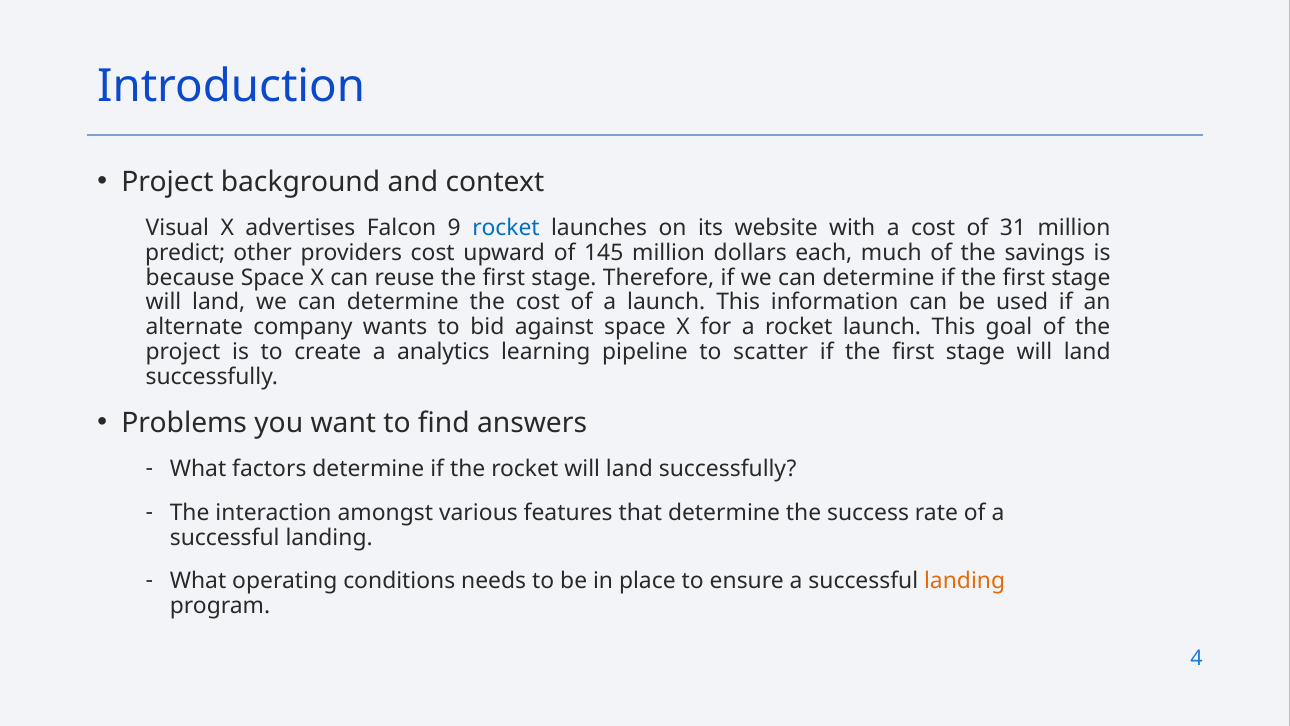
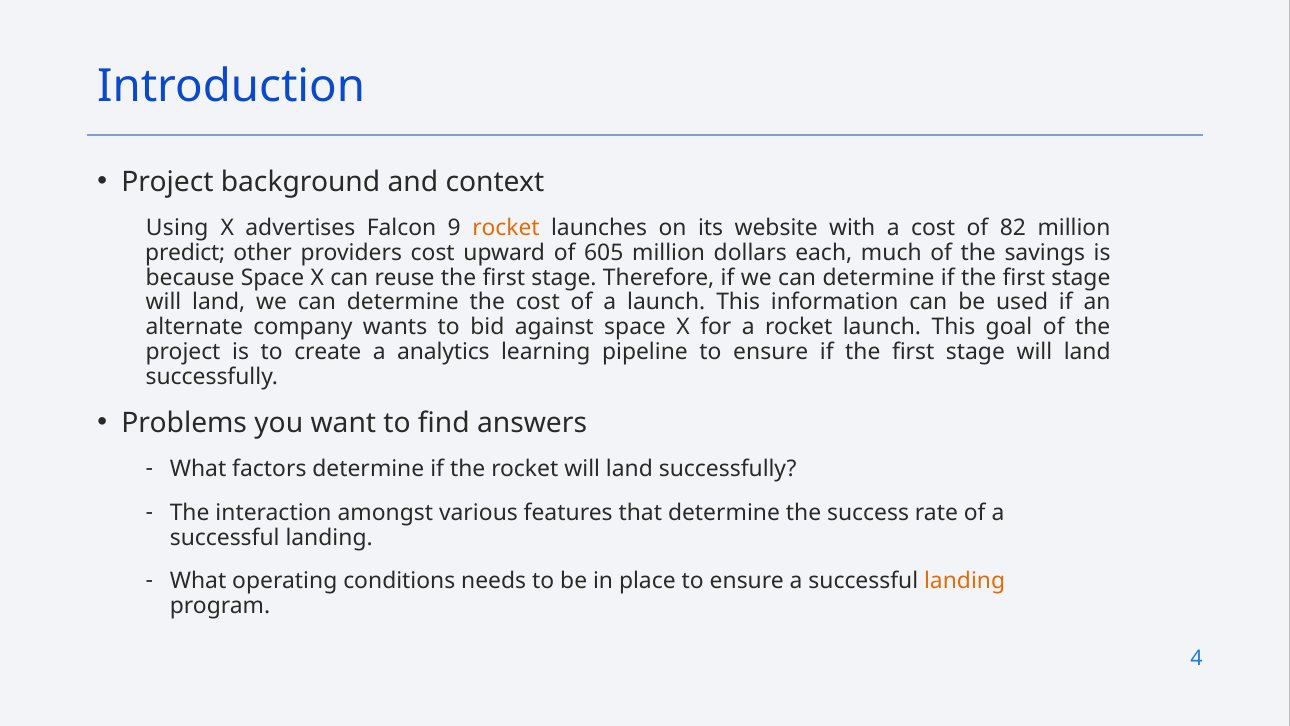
Visual: Visual -> Using (177, 228)
rocket colour: blue -> orange (506, 228)
31: 31 -> 82 (1013, 228)
145: 145 -> 605 (604, 253)
pipeline to scatter: scatter -> ensure (771, 352)
